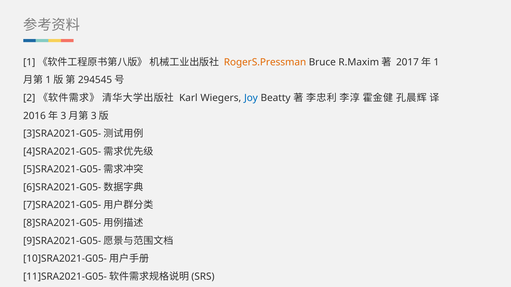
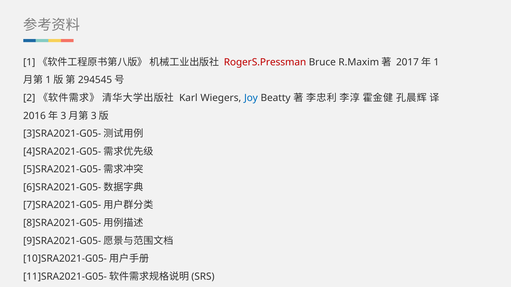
RogerS.Pressman colour: orange -> red (265, 62)
